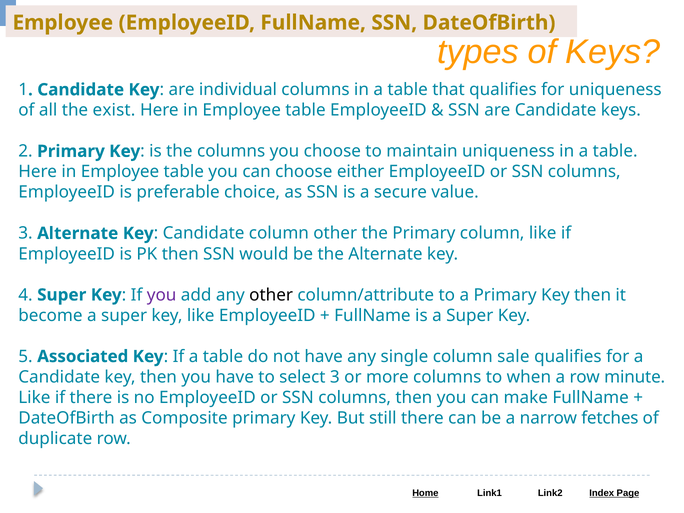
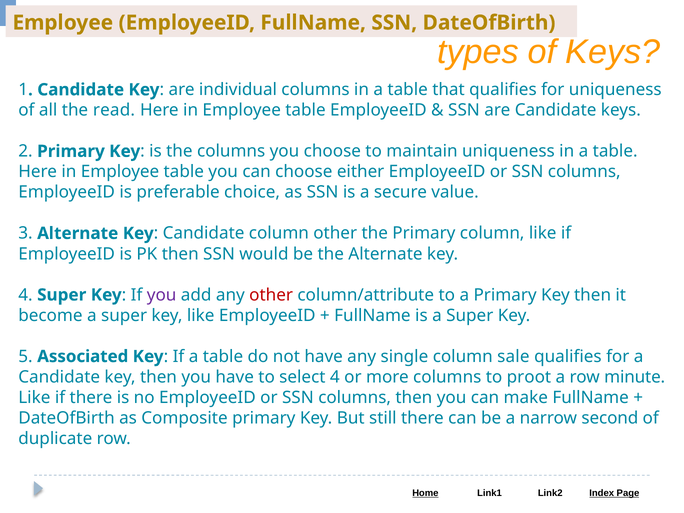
exist: exist -> read (114, 110)
other colour: black -> red (271, 295)
select 3: 3 -> 4 (335, 377)
when: when -> proot (529, 377)
fetches: fetches -> second (610, 418)
